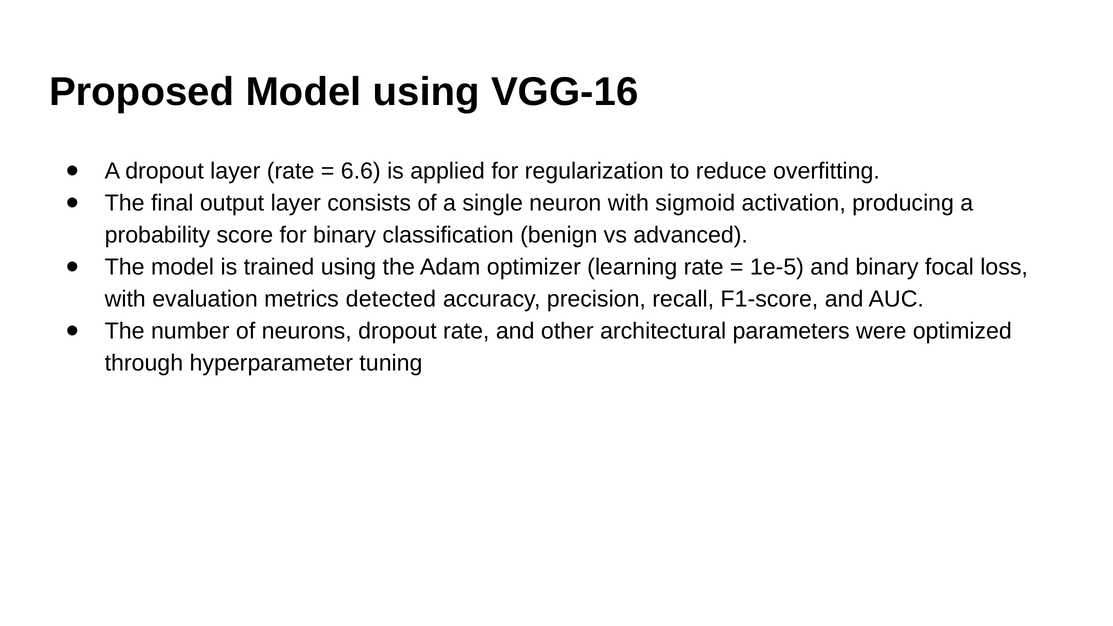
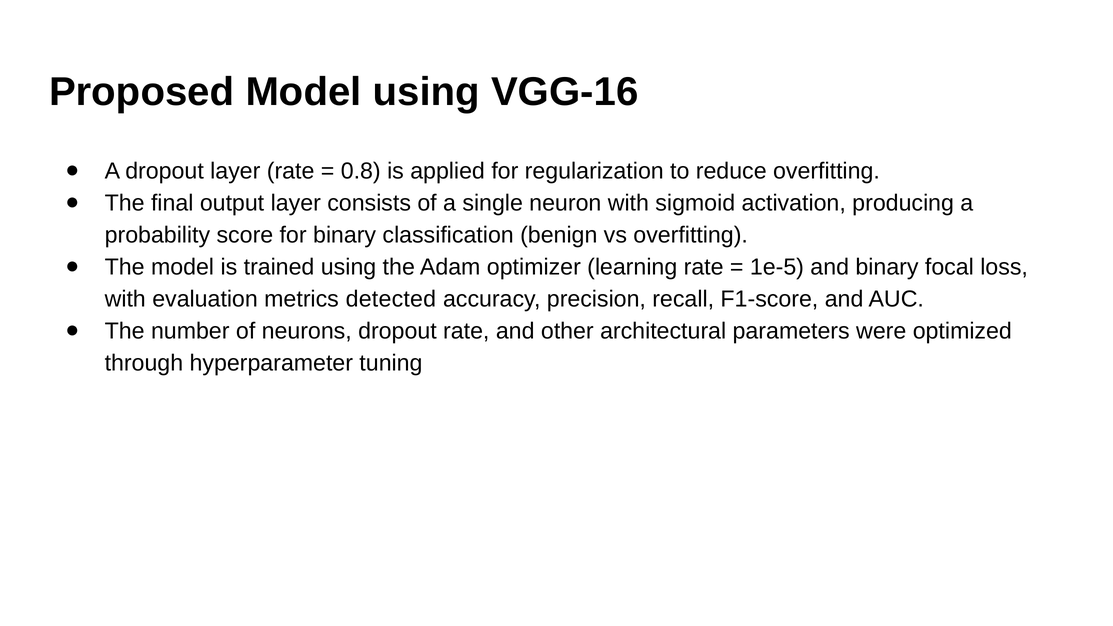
6.6: 6.6 -> 0.8 (361, 171)
vs advanced: advanced -> overfitting (691, 235)
